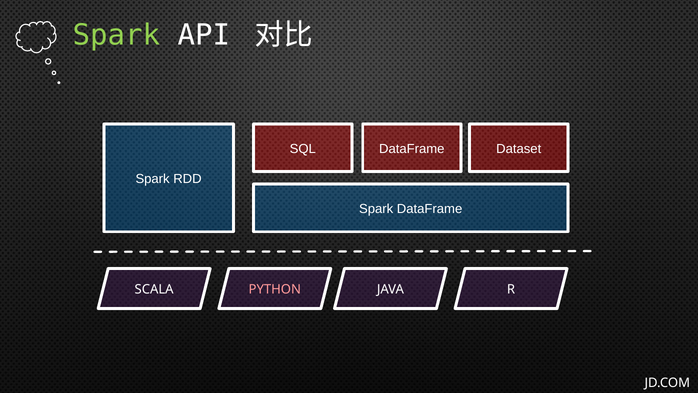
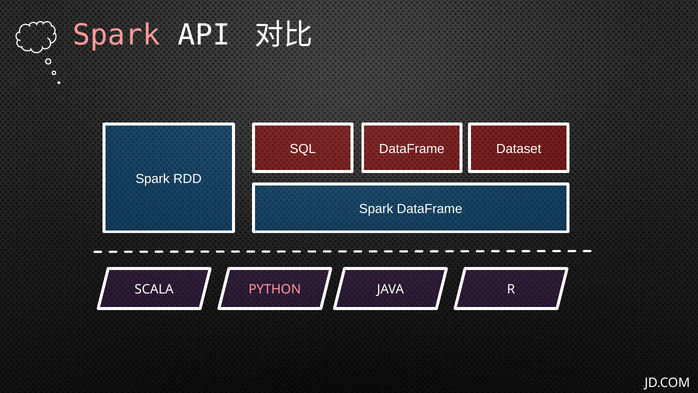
Spark colour: light green -> pink (116, 35)
